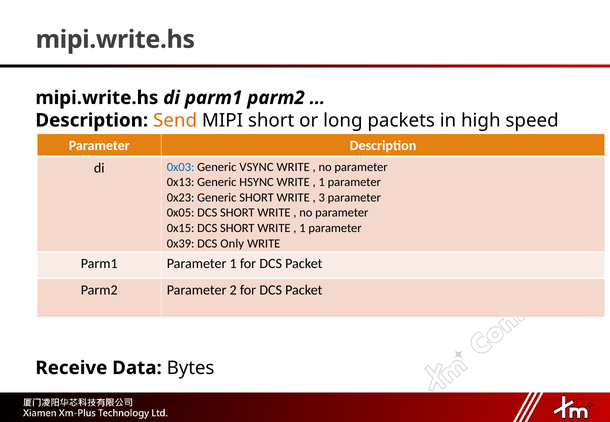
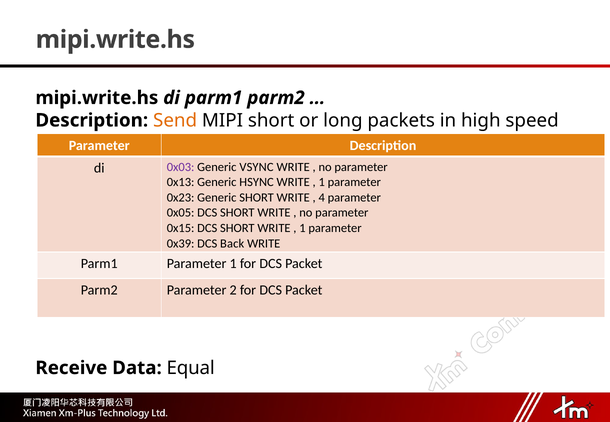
0x03 colour: blue -> purple (181, 167)
3: 3 -> 4 (322, 198)
Only: Only -> Back (232, 244)
Bytes: Bytes -> Equal (191, 368)
